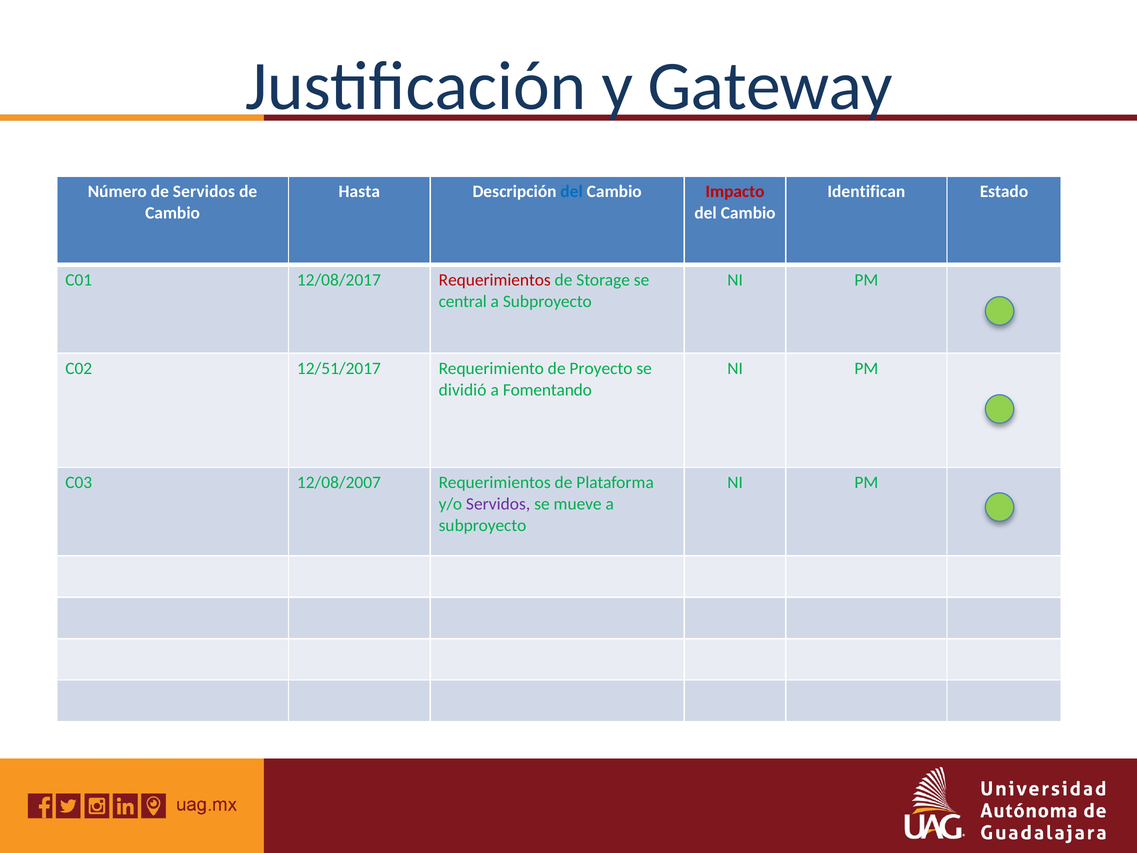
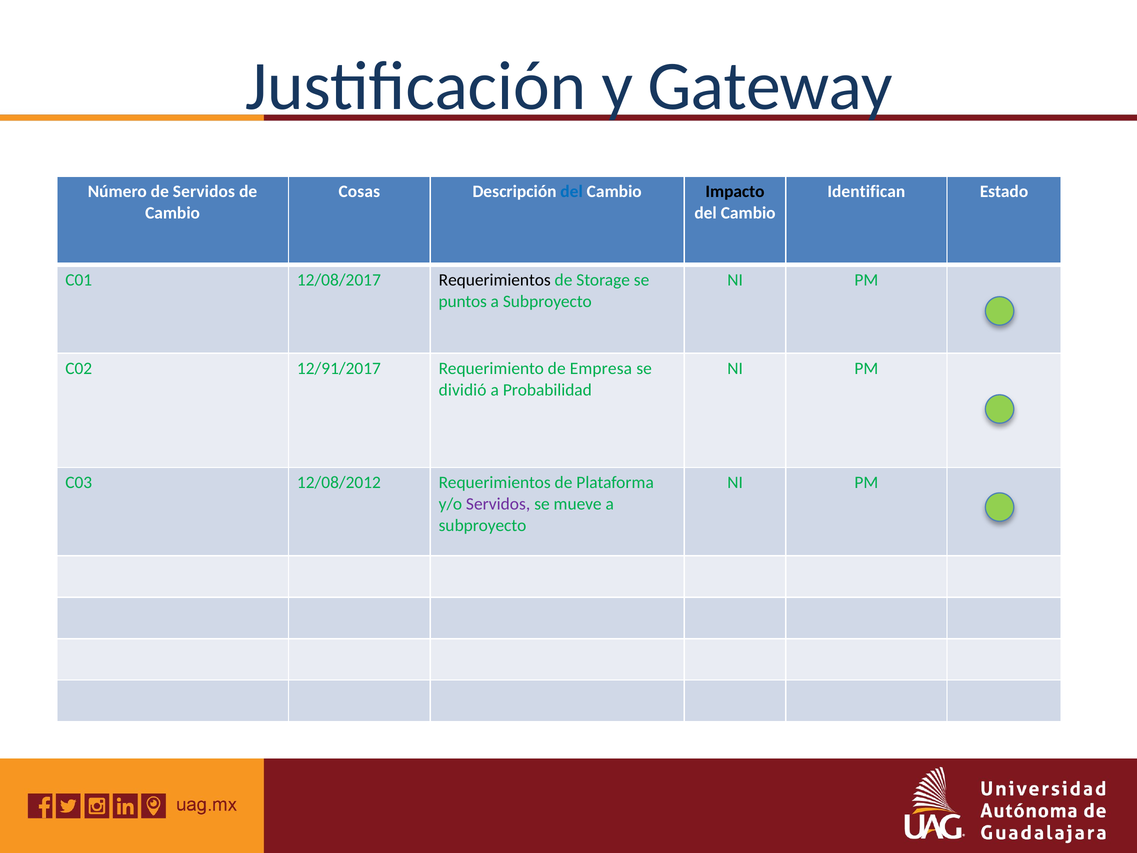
Hasta: Hasta -> Cosas (359, 191)
Impacto colour: red -> black (735, 191)
Requerimientos colour: red -> black (495, 280)
central: central -> puntos (463, 301)
12/51/2017: 12/51/2017 -> 12/91/2017 (339, 368)
Proyecto: Proyecto -> Empresa (601, 368)
Fomentando: Fomentando -> Probabilidad (547, 390)
12/08/2007: 12/08/2007 -> 12/08/2012 (339, 483)
